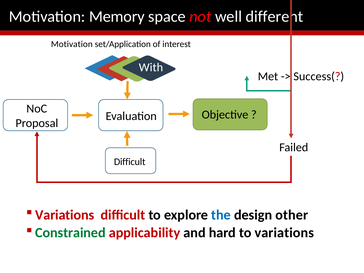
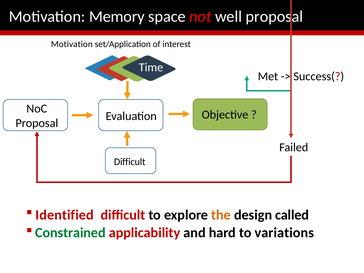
well different: different -> proposal (274, 16)
With: With -> Time (151, 67)
Variations: Variations -> Identified (65, 215)
the colour: blue -> orange (221, 215)
other: other -> called (292, 215)
